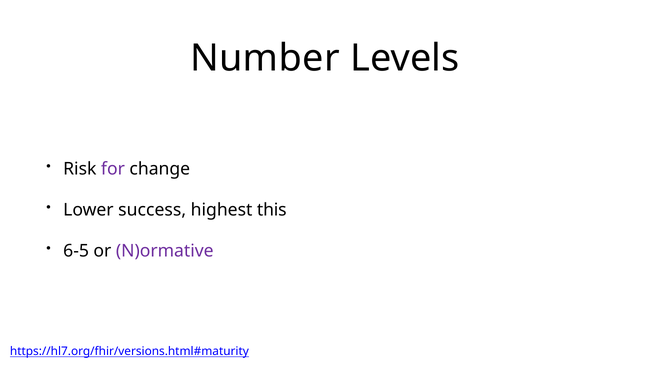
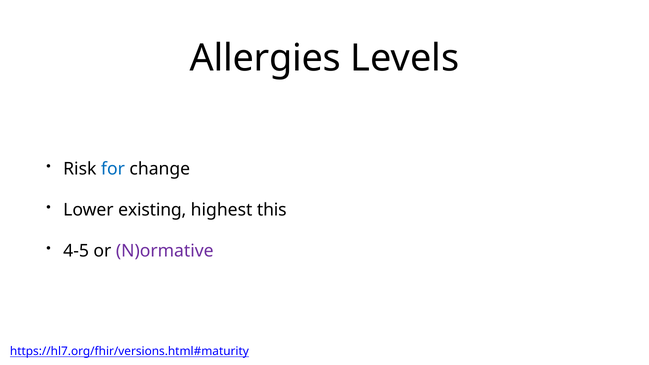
Number: Number -> Allergies (265, 58)
for colour: purple -> blue (113, 169)
success: success -> existing (152, 210)
6-5: 6-5 -> 4-5 (76, 251)
